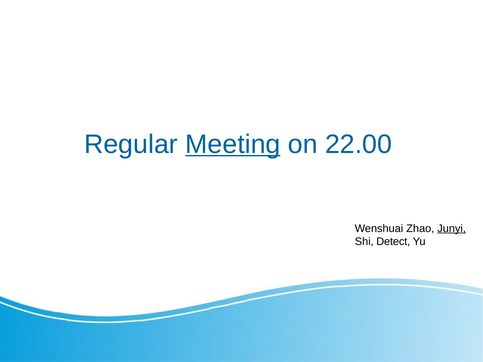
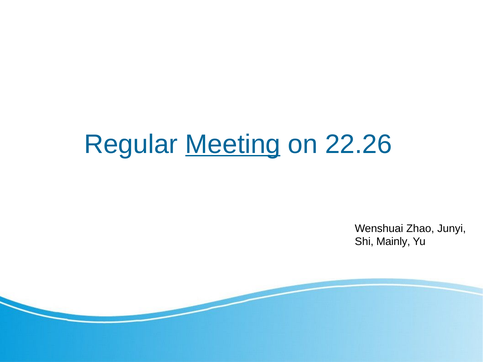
22.00: 22.00 -> 22.26 (359, 144)
Junyi underline: present -> none (452, 229)
Detect: Detect -> Mainly (393, 242)
